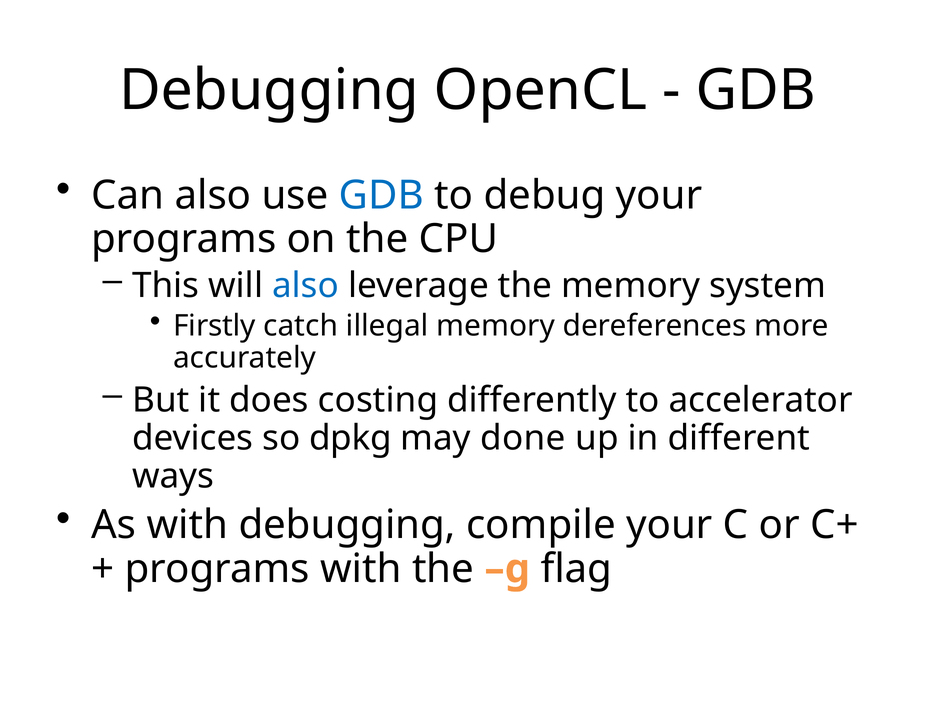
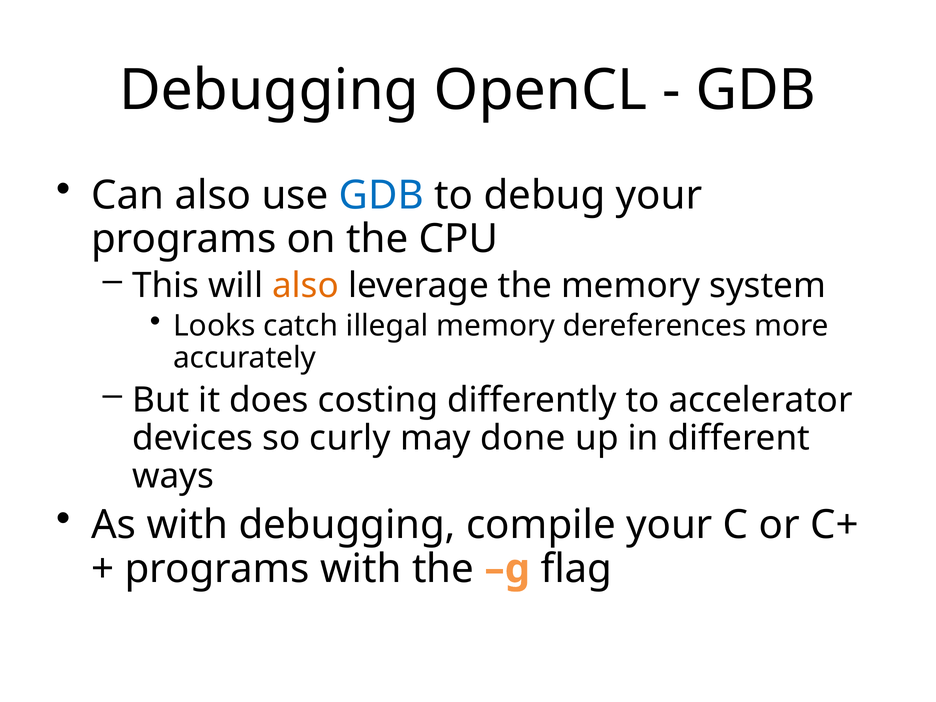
also colour: blue -> orange (306, 286)
Firstly: Firstly -> Looks (214, 326)
dpkg: dpkg -> curly (350, 438)
